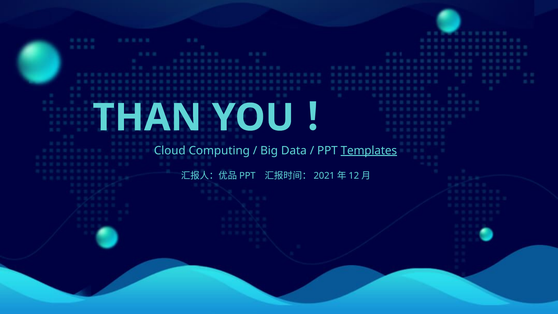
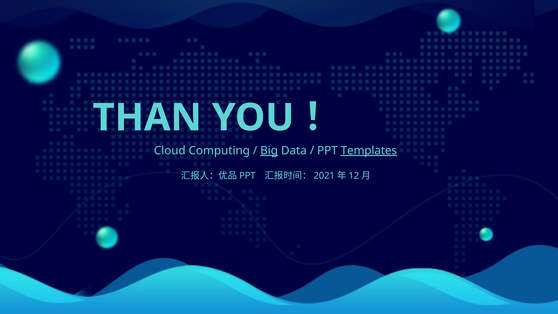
Big underline: none -> present (269, 150)
